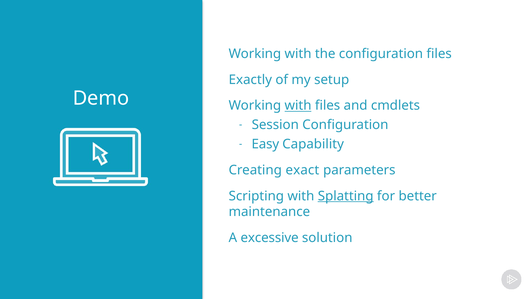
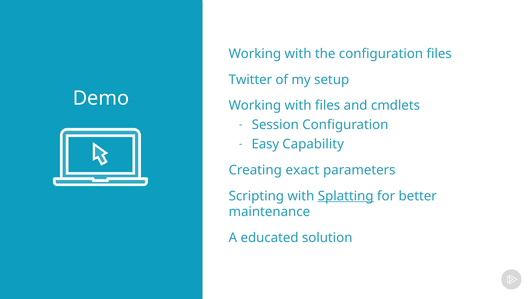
Exactly: Exactly -> Twitter (250, 80)
with underline: present -> none (298, 106)
excessive: excessive -> educated (270, 238)
